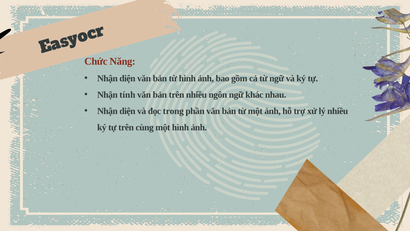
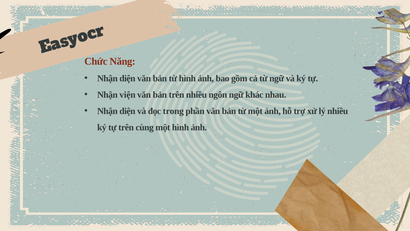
tính: tính -> viện (127, 95)
